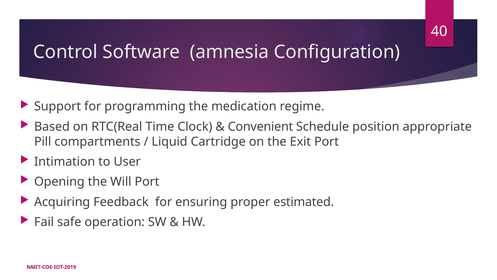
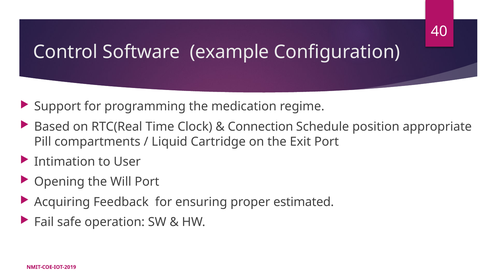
amnesia: amnesia -> example (229, 52)
Convenient: Convenient -> Connection (260, 126)
